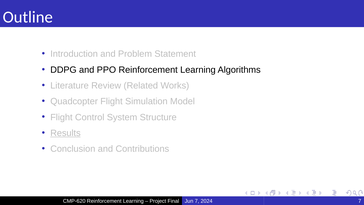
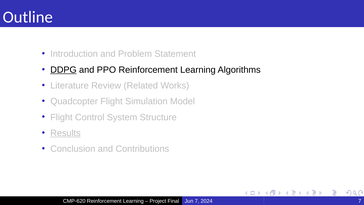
DDPG underline: none -> present (63, 70)
